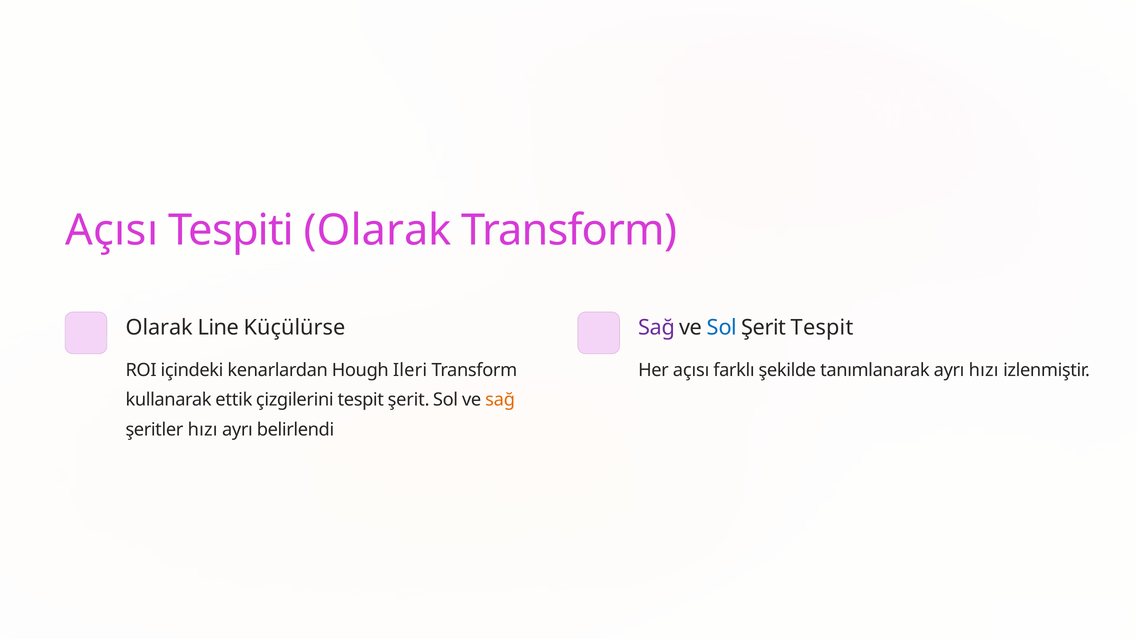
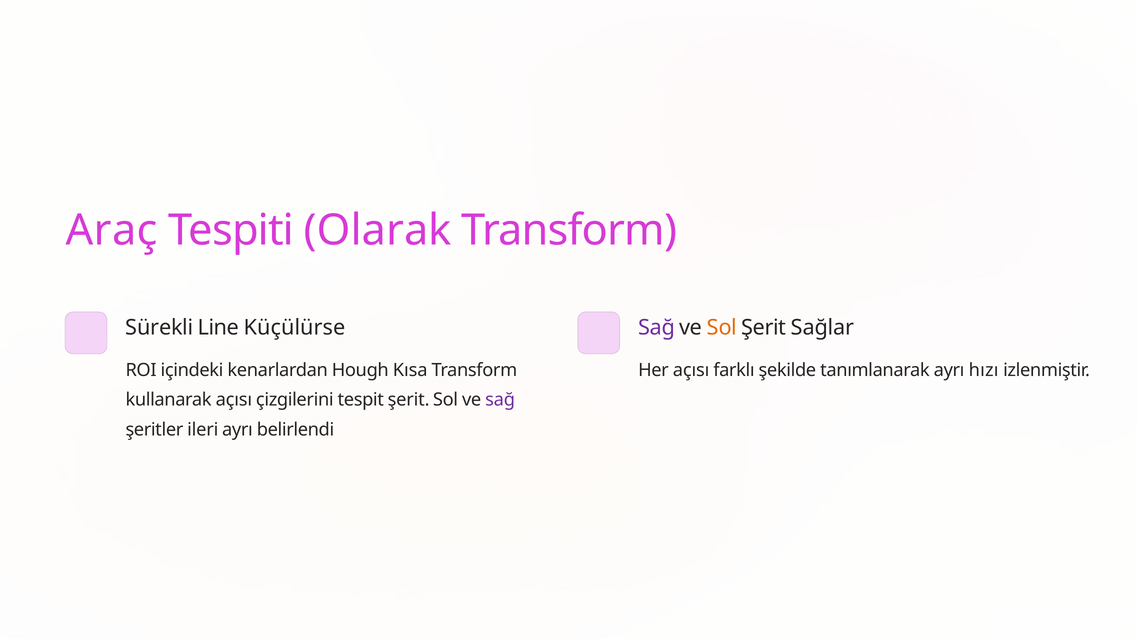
Açısı: Açısı -> Araç (112, 231)
Olarak: Olarak -> Sürekli (159, 328)
Sol colour: blue -> orange (722, 328)
Şerit Tespit: Tespit -> Sağlar (822, 328)
Ileri: Ileri -> Kısa (410, 371)
kullanarak ettik: ettik -> açısı (234, 400)
sağ colour: orange -> purple (500, 400)
şeritler hızı: hızı -> ileri (203, 430)
